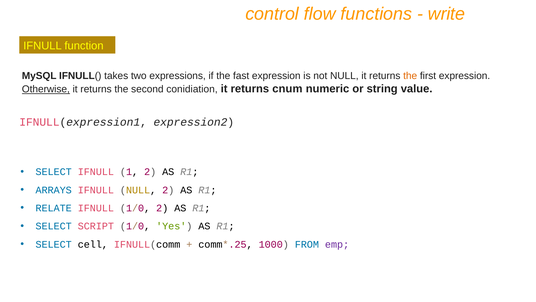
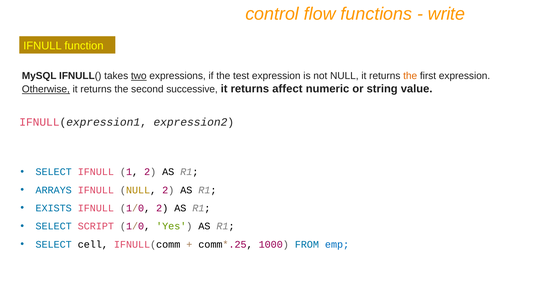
two underline: none -> present (139, 76)
fast: fast -> test (241, 76)
conidiation: conidiation -> successive (192, 89)
cnum: cnum -> affect (287, 89)
RELATE: RELATE -> EXISTS (54, 208)
emp colour: purple -> blue (337, 244)
